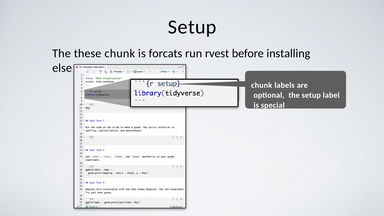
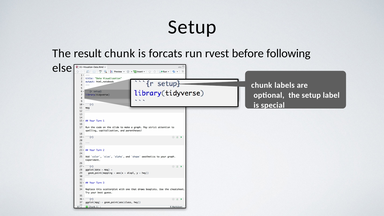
these: these -> result (88, 53)
installing: installing -> following (288, 53)
